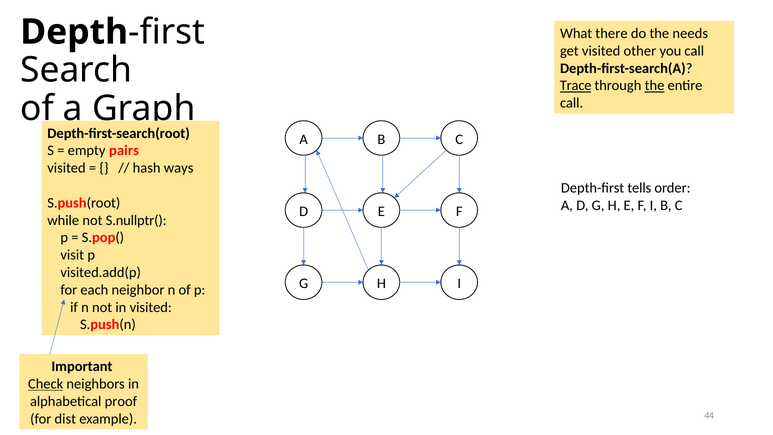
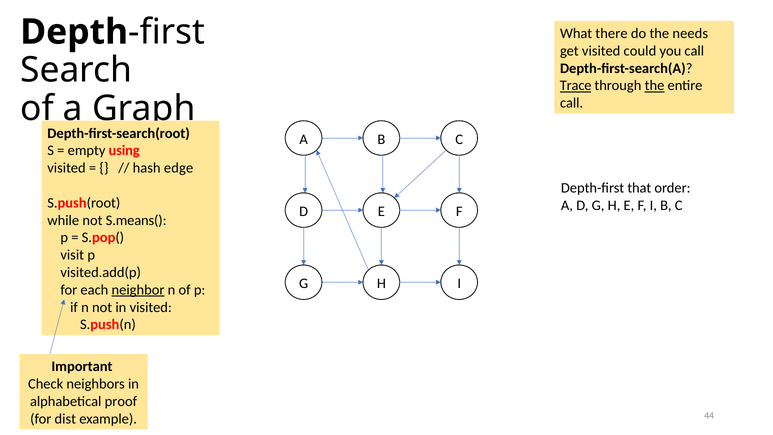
other: other -> could (640, 51)
pairs: pairs -> using (124, 151)
ways: ways -> edge (179, 168)
tells: tells -> that (639, 188)
S.nullptr(: S.nullptr( -> S.means( (136, 220)
neighbor underline: none -> present (138, 290)
Check underline: present -> none (46, 384)
